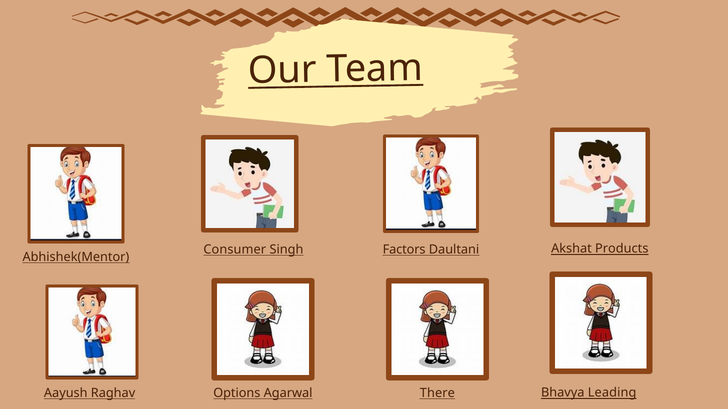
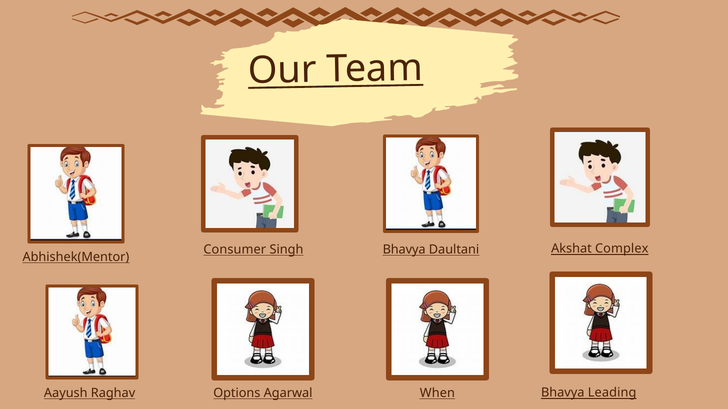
Singh Factors: Factors -> Bhavya (404, 250)
Products: Products -> Complex (622, 249)
There: There -> When (437, 394)
